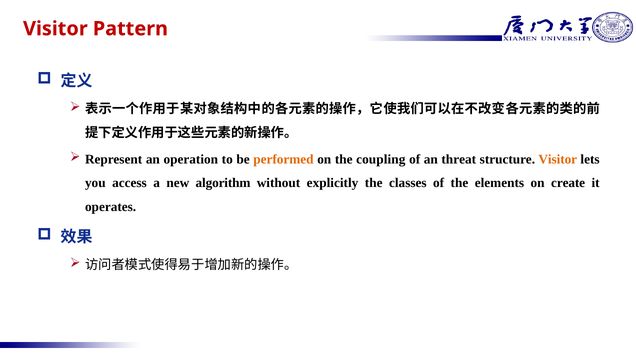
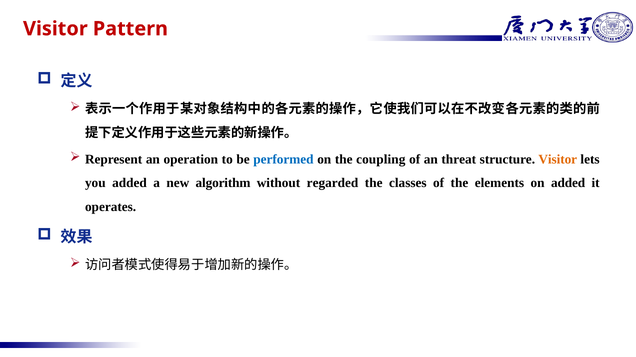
performed colour: orange -> blue (283, 160)
you access: access -> added (129, 183)
explicitly: explicitly -> regarded (333, 183)
on create: create -> added (568, 183)
